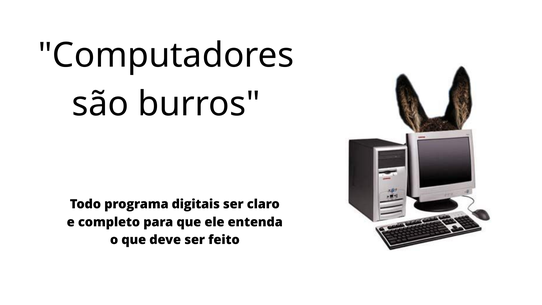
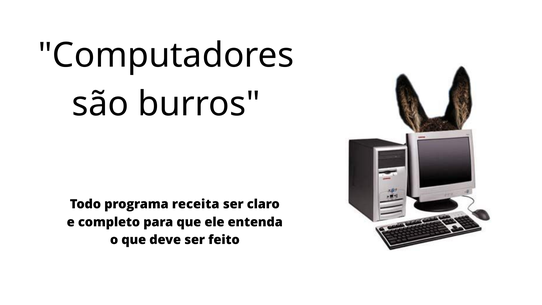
digitais: digitais -> receita (196, 204)
